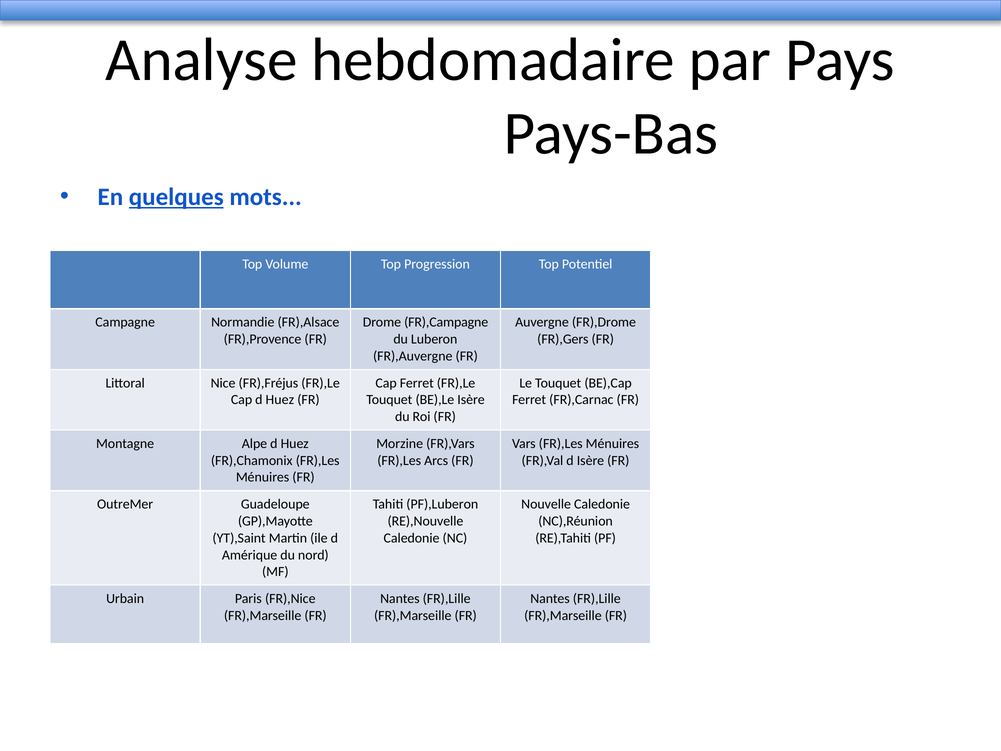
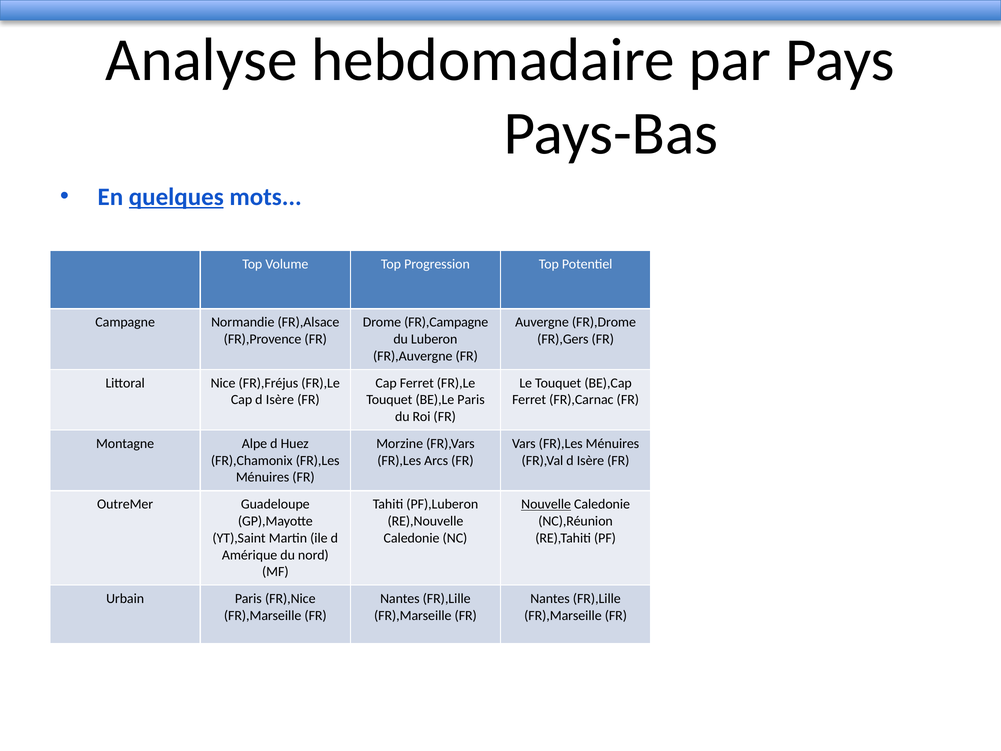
Cap d Huez: Huez -> Isère (280, 400)
BE),Le Isère: Isère -> Paris (471, 400)
Nouvelle underline: none -> present (546, 504)
